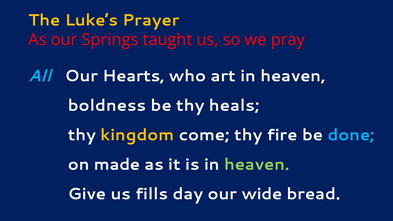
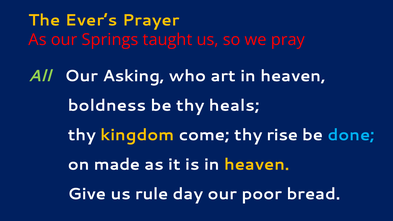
Luke’s: Luke’s -> Ever’s (91, 20)
All colour: light blue -> light green (40, 76)
Hearts: Hearts -> Asking (133, 76)
fire: fire -> rise (282, 135)
heaven colour: light green -> yellow (257, 165)
fills: fills -> rule (152, 194)
wide: wide -> poor (262, 194)
